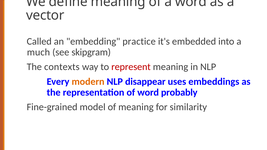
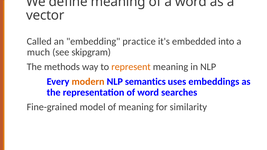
contexts: contexts -> methods (62, 67)
represent colour: red -> orange (131, 67)
disappear: disappear -> semantics (145, 82)
probably: probably -> searches (179, 92)
